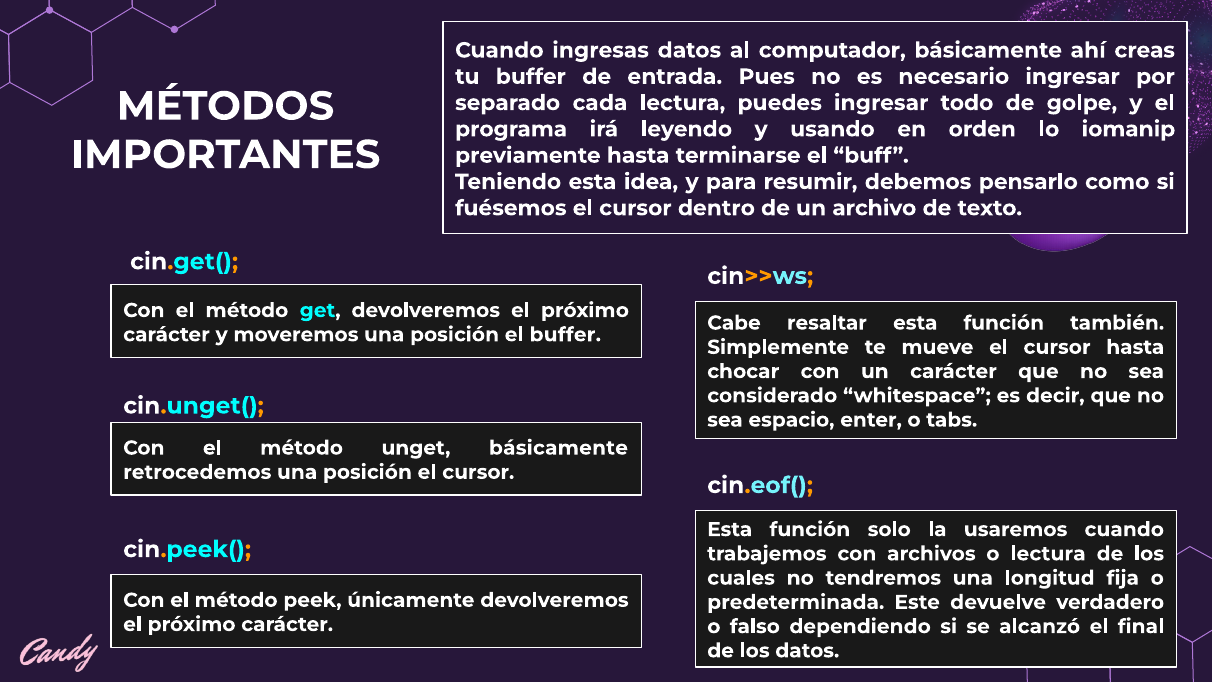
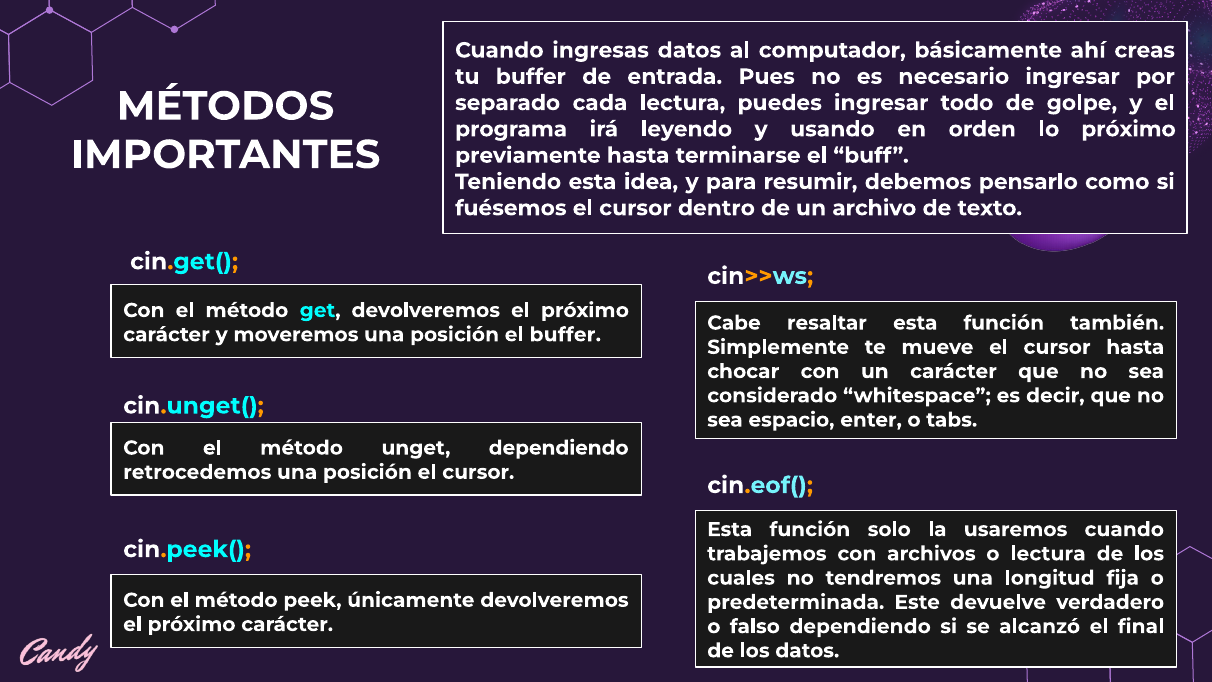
lo iomanip: iomanip -> próximo (1129, 129)
unget básicamente: básicamente -> dependiendo (559, 448)
